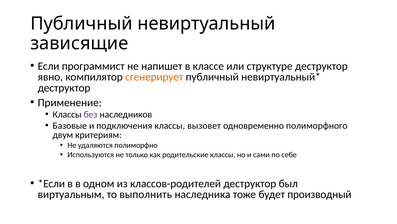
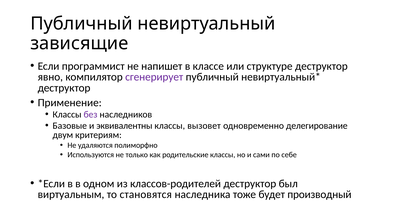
сгенерирует colour: orange -> purple (154, 77)
подключения: подключения -> эквивалентны (124, 125)
полиморфного: полиморфного -> делегирование (317, 125)
выполнить: выполнить -> становятся (146, 194)
